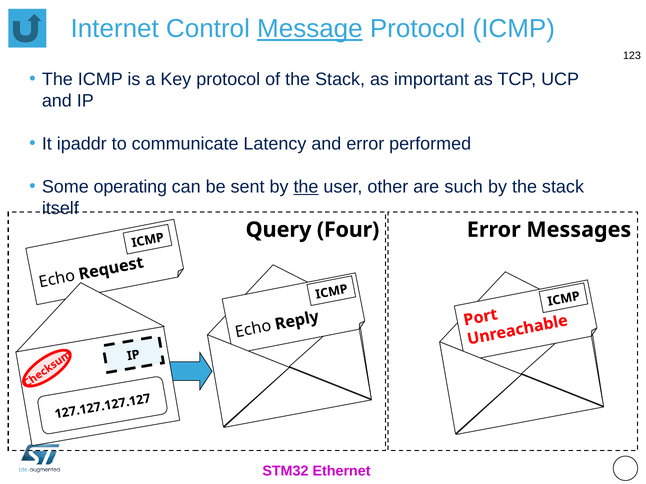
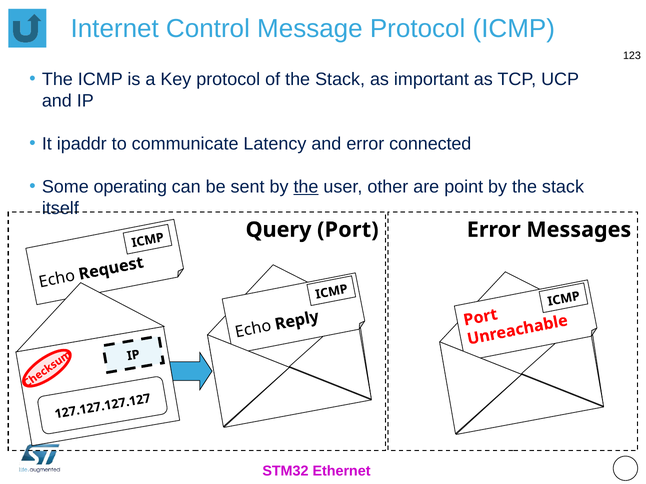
Message underline: present -> none (310, 29)
performed: performed -> connected (430, 144)
such: such -> point (464, 187)
Four: Four -> Port (348, 230)
